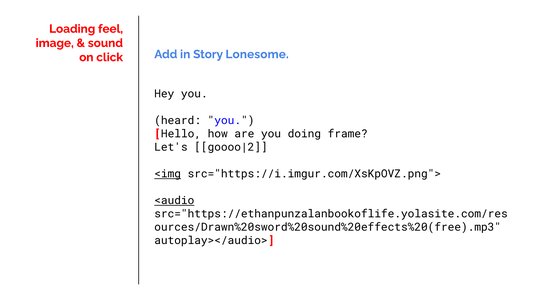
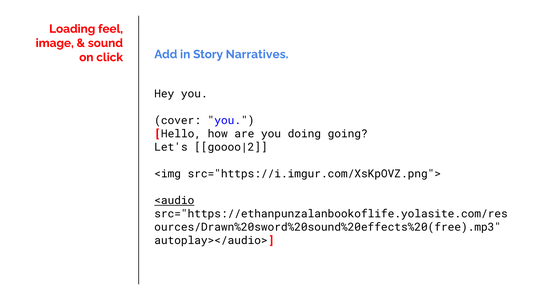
Lonesome: Lonesome -> Narratives (257, 54)
heard: heard -> cover (178, 121)
frame: frame -> going (348, 134)
<img underline: present -> none (168, 174)
